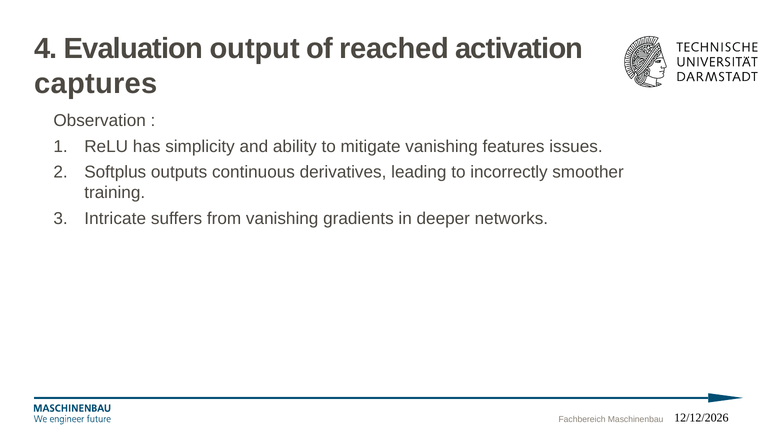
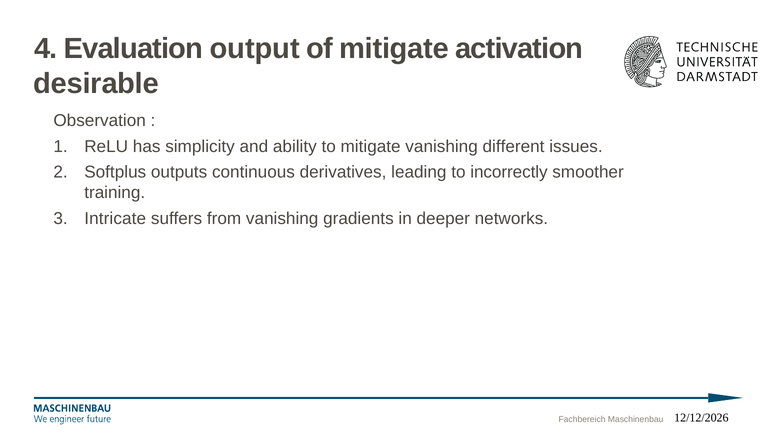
of reached: reached -> mitigate (394, 49)
captures: captures -> desirable (96, 84)
features: features -> different (514, 147)
